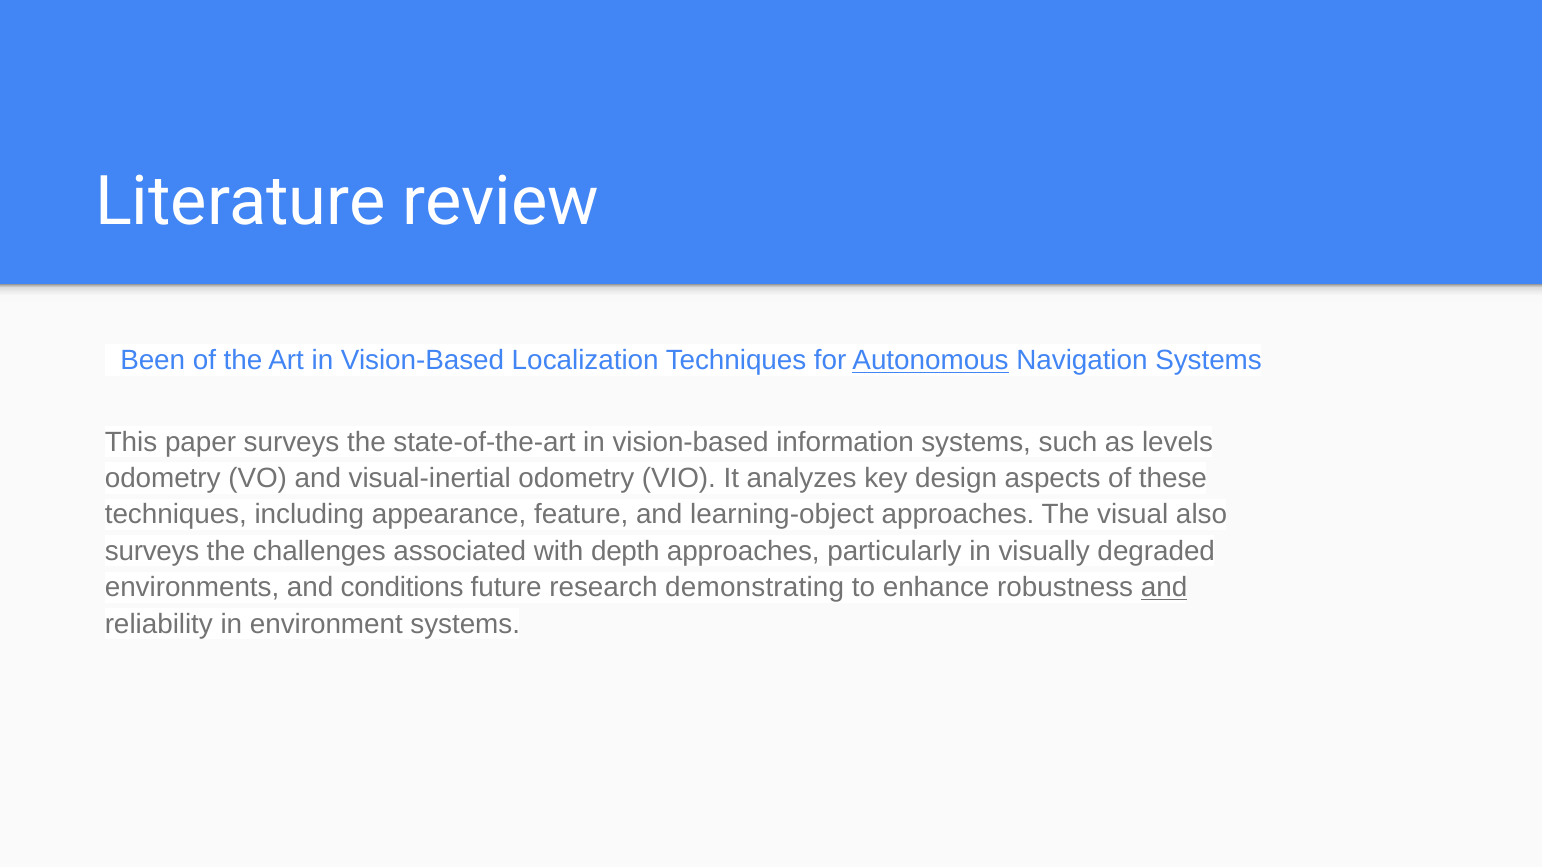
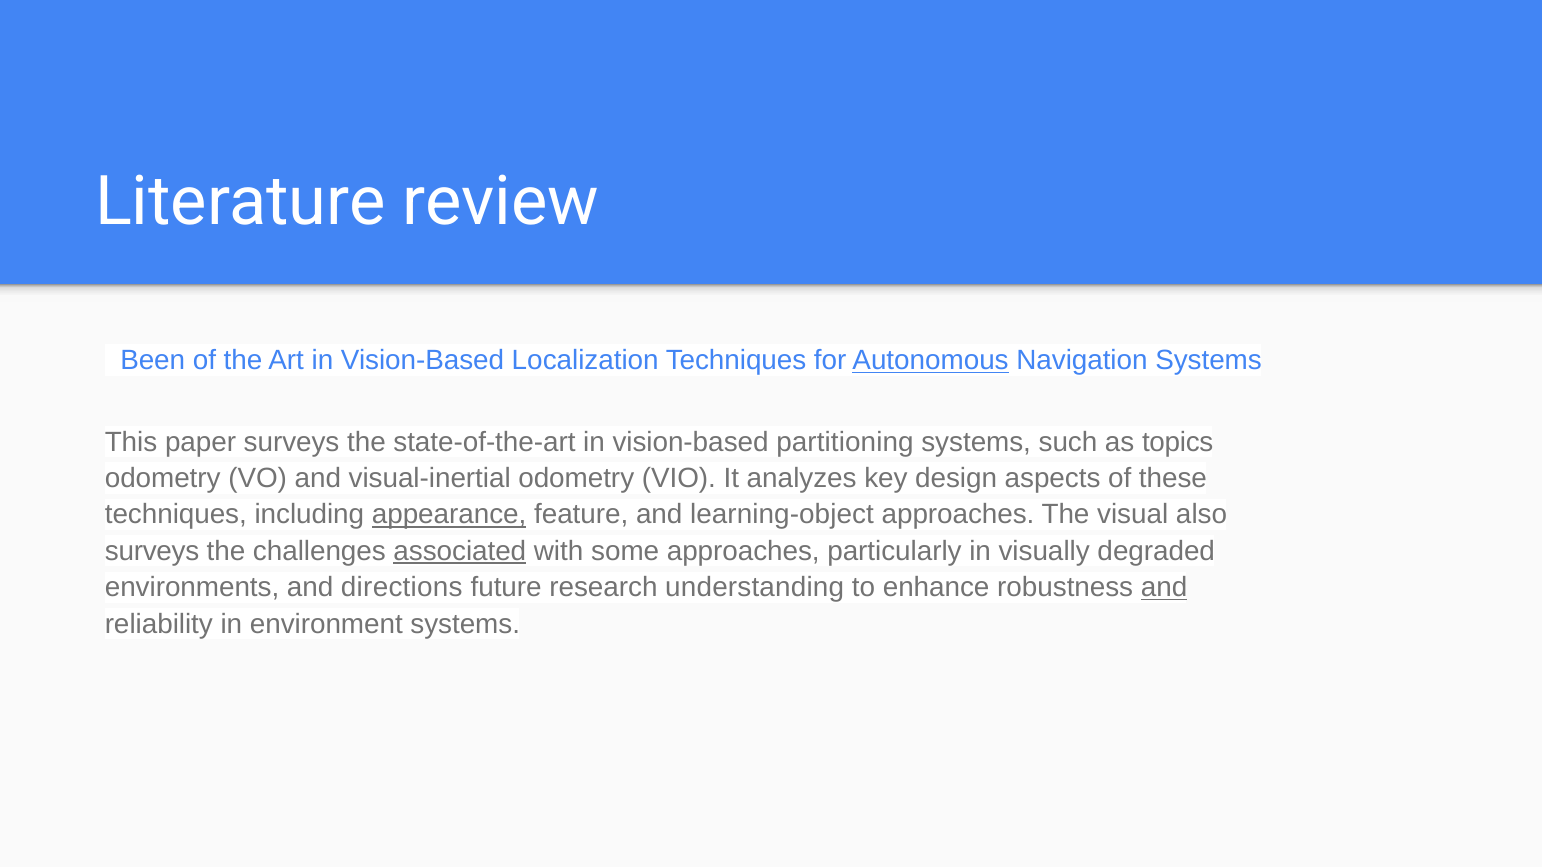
information: information -> partitioning (845, 442)
levels: levels -> topics (1178, 442)
appearance underline: none -> present (449, 515)
associated underline: none -> present (460, 551)
depth: depth -> some (625, 551)
conditions: conditions -> directions (402, 588)
demonstrating: demonstrating -> understanding (755, 588)
